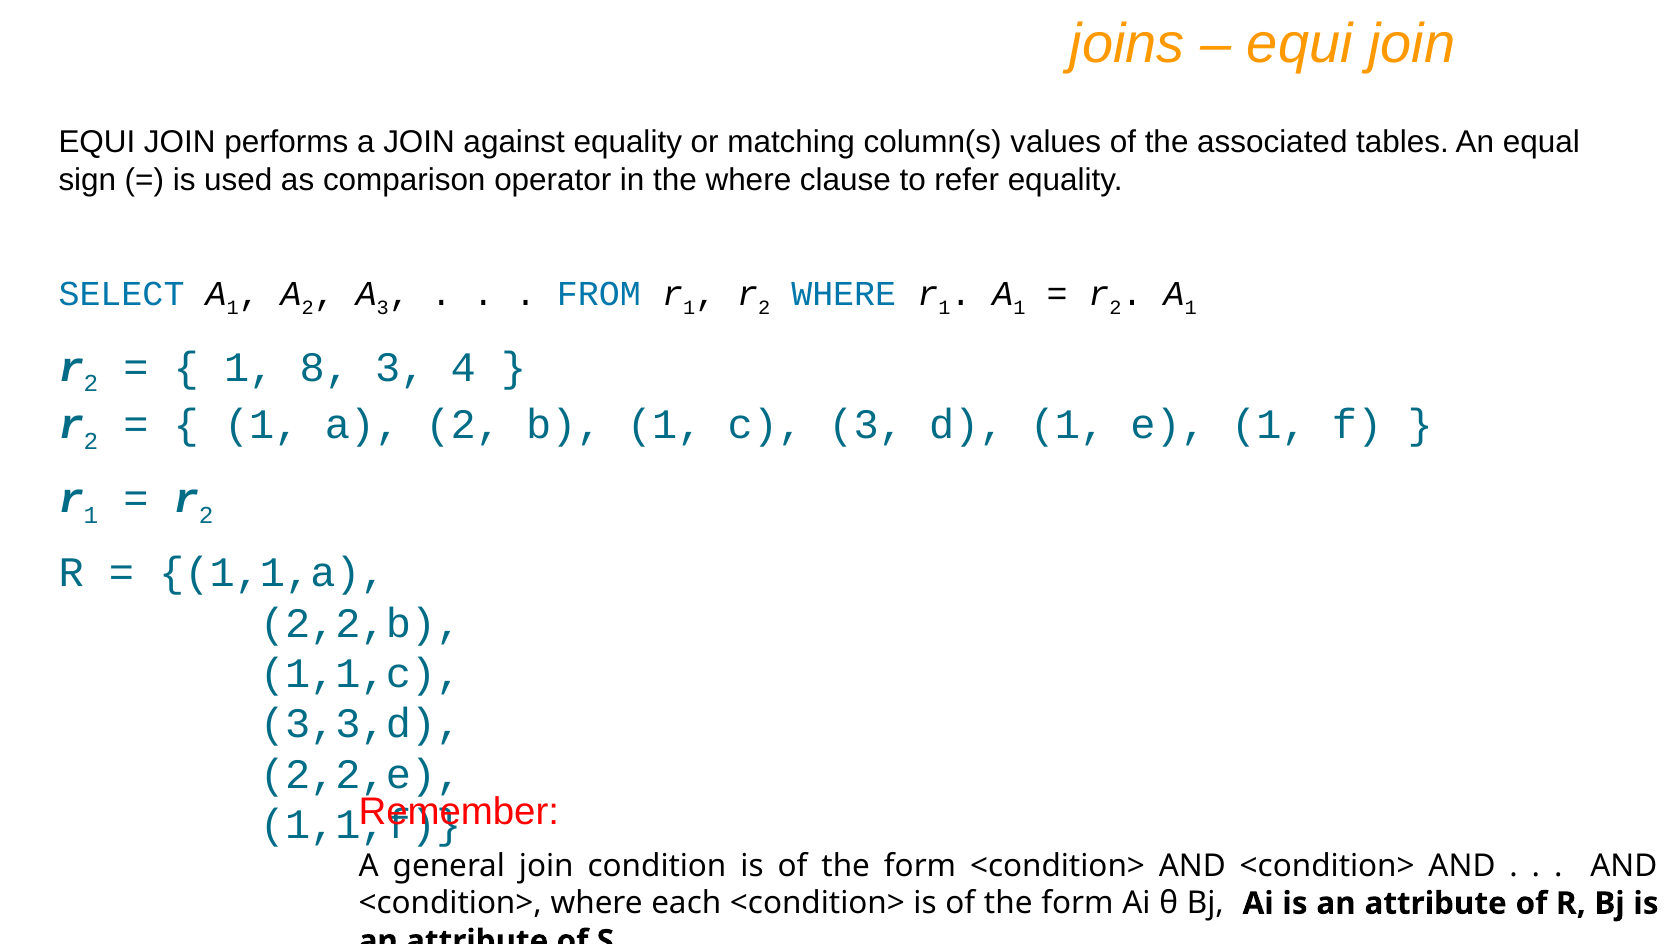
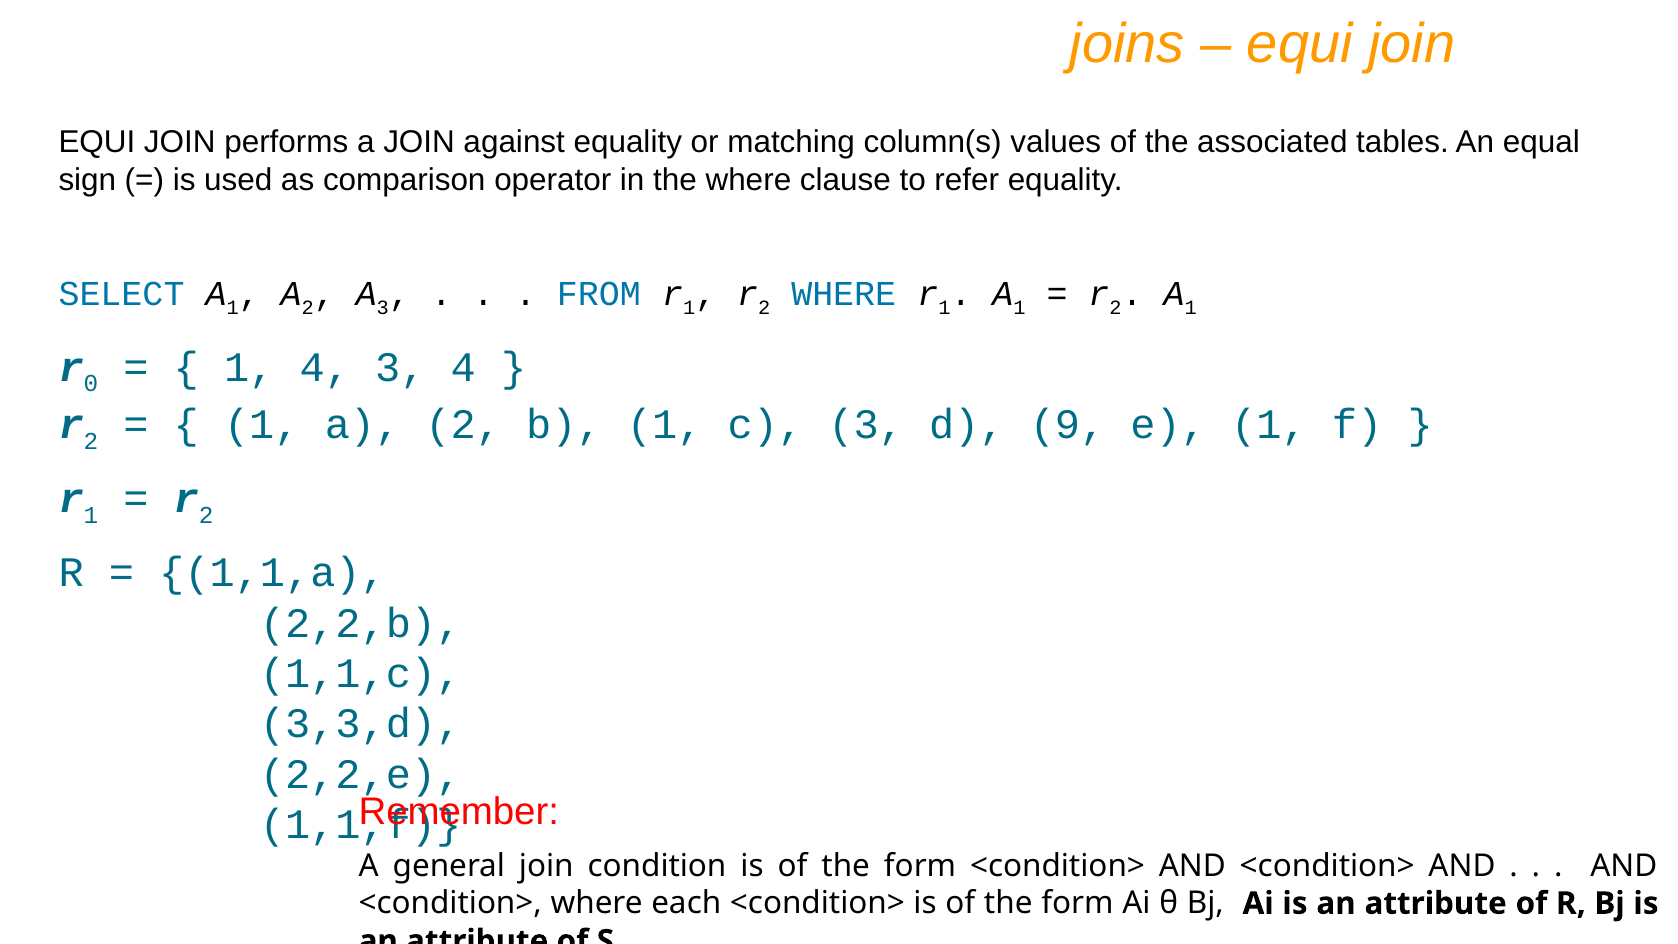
2: 2 -> 0 (91, 384)
1 8: 8 -> 4 (325, 367)
d 1: 1 -> 9 (1068, 425)
